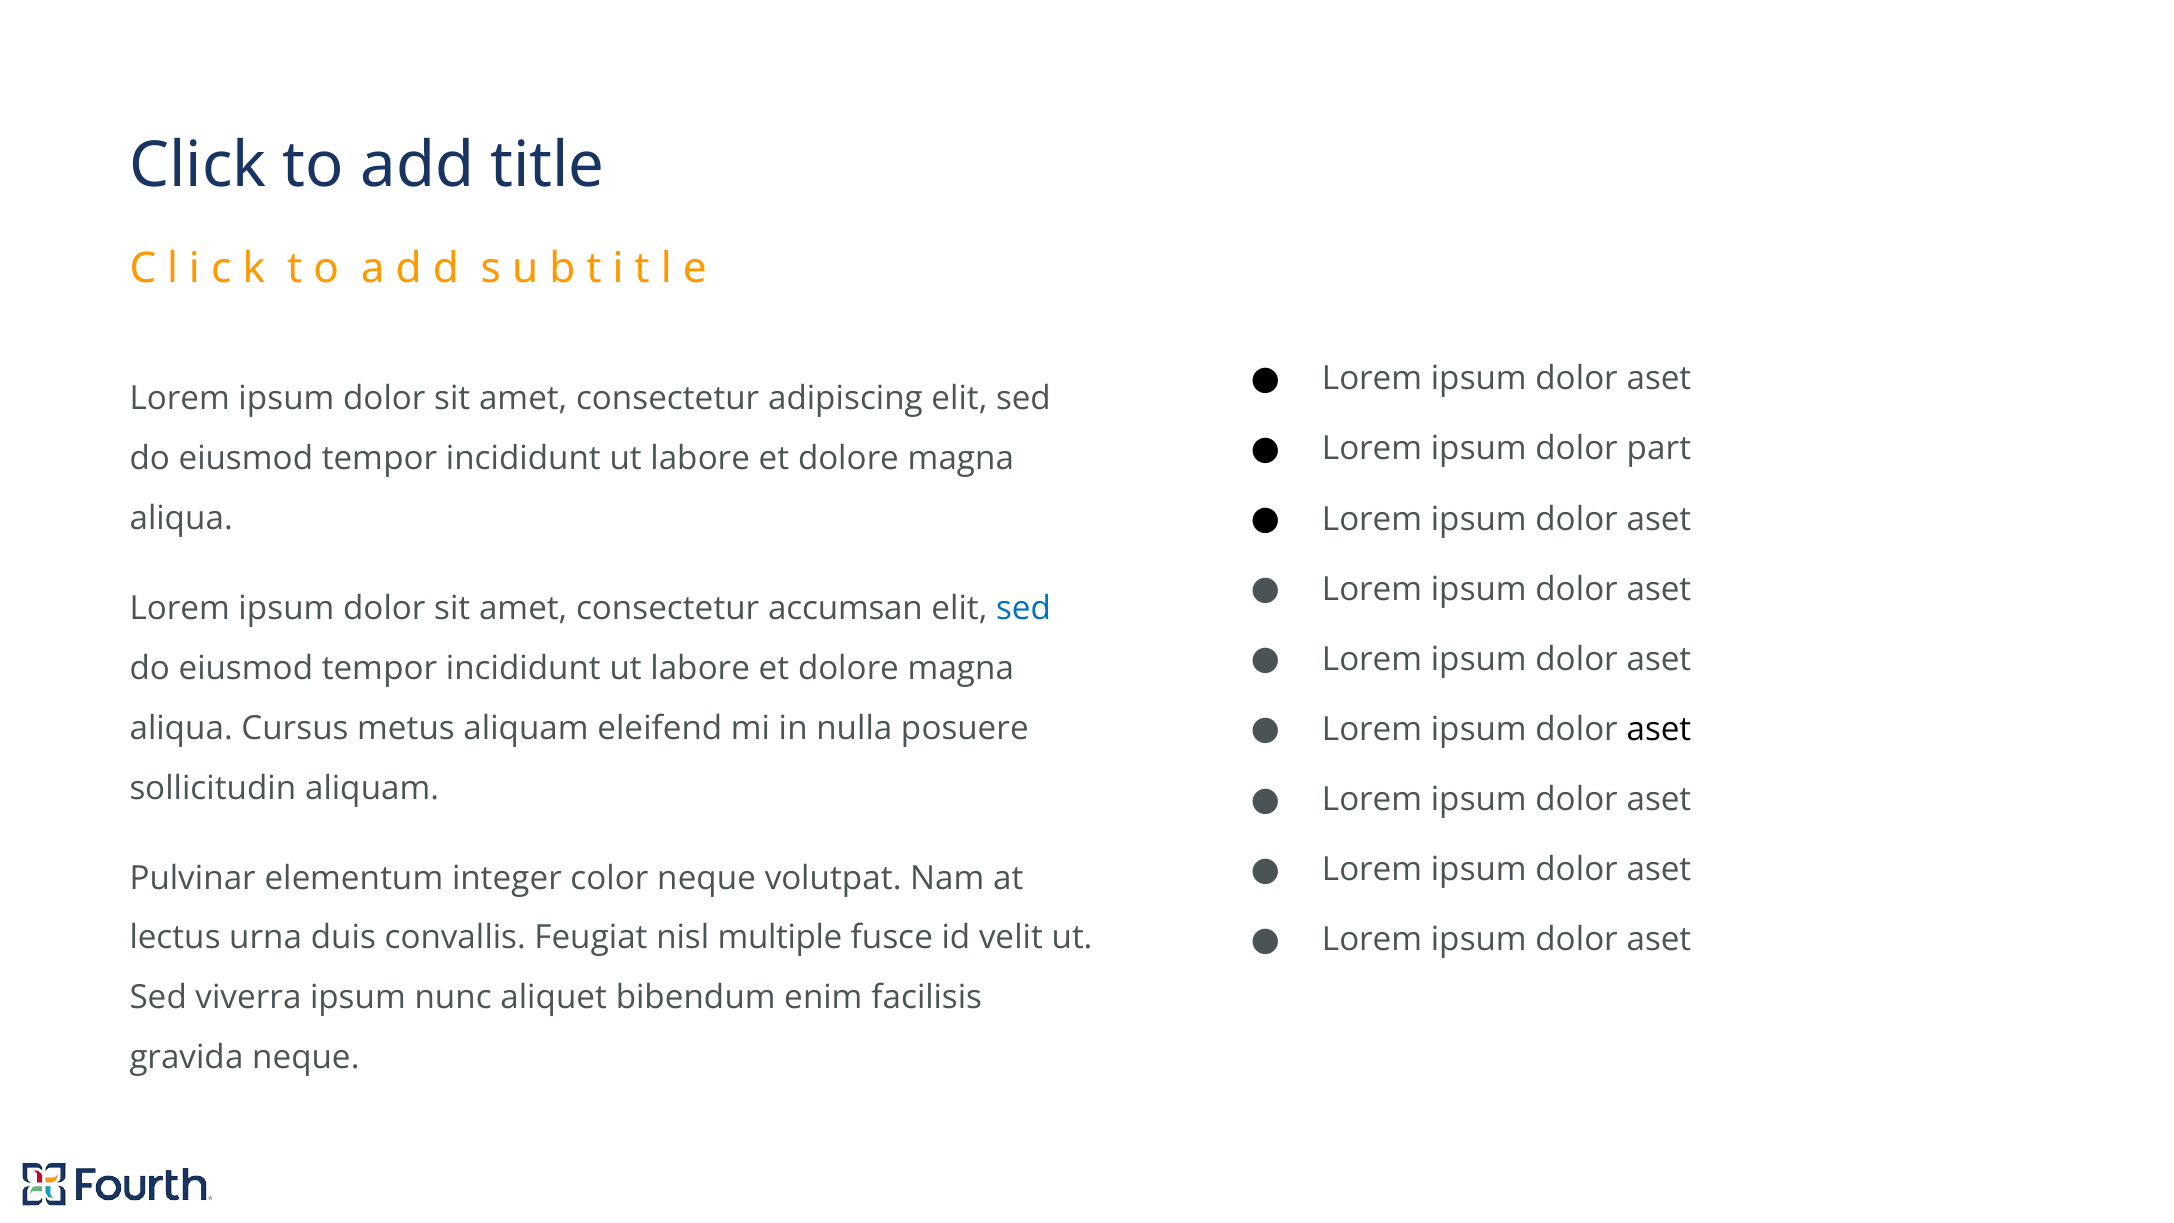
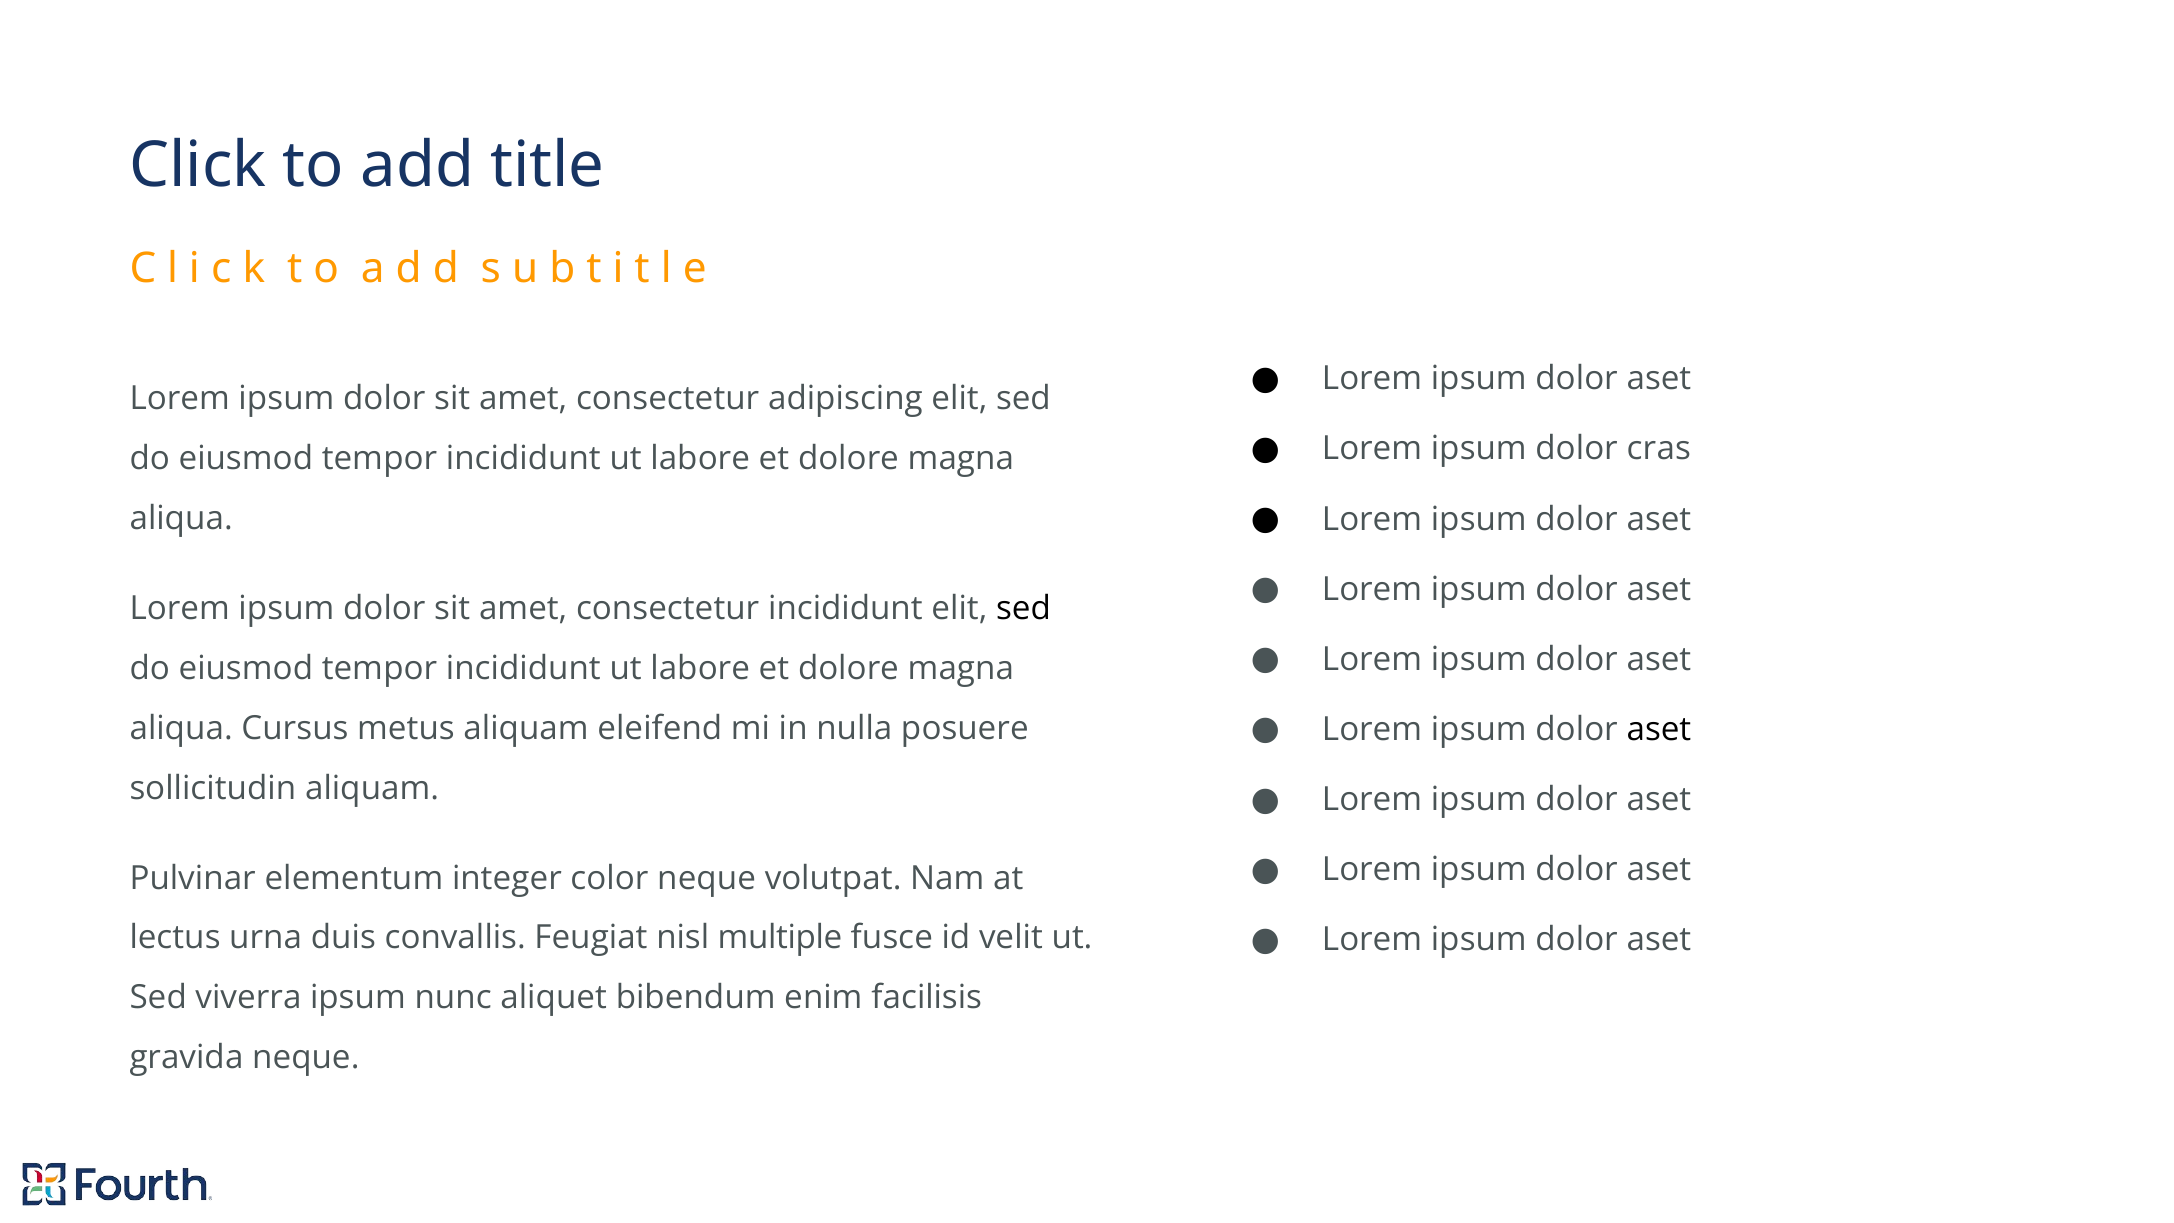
part: part -> cras (1659, 449)
consectetur accumsan: accumsan -> incididunt (845, 609)
sed colour: blue -> black (1023, 609)
